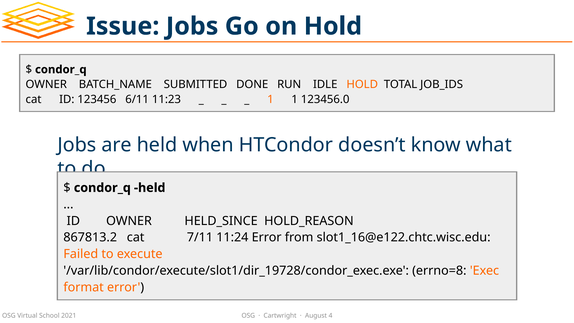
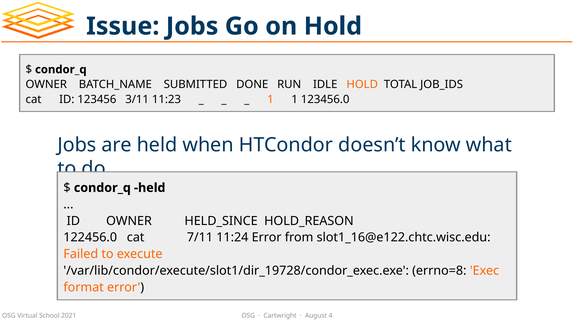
6/11: 6/11 -> 3/11 (137, 99)
867813.2: 867813.2 -> 122456.0 (90, 237)
